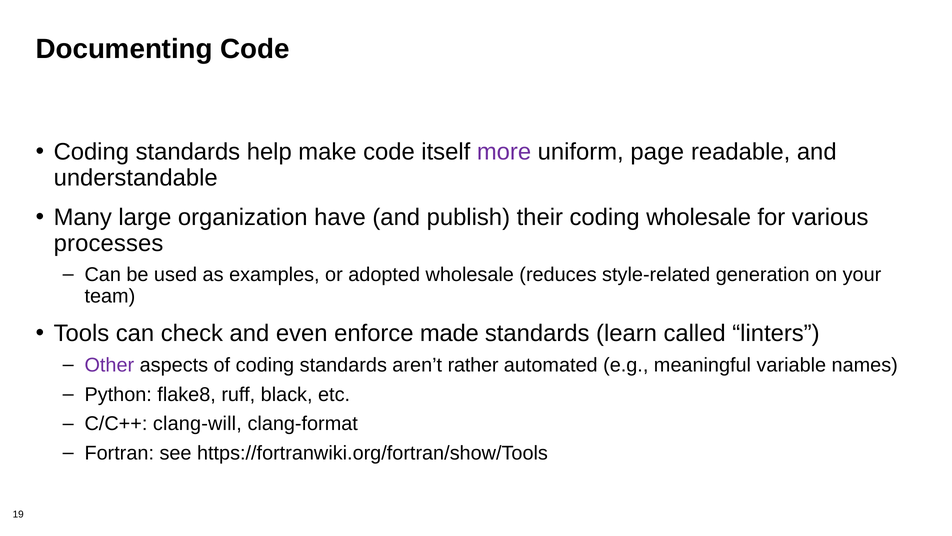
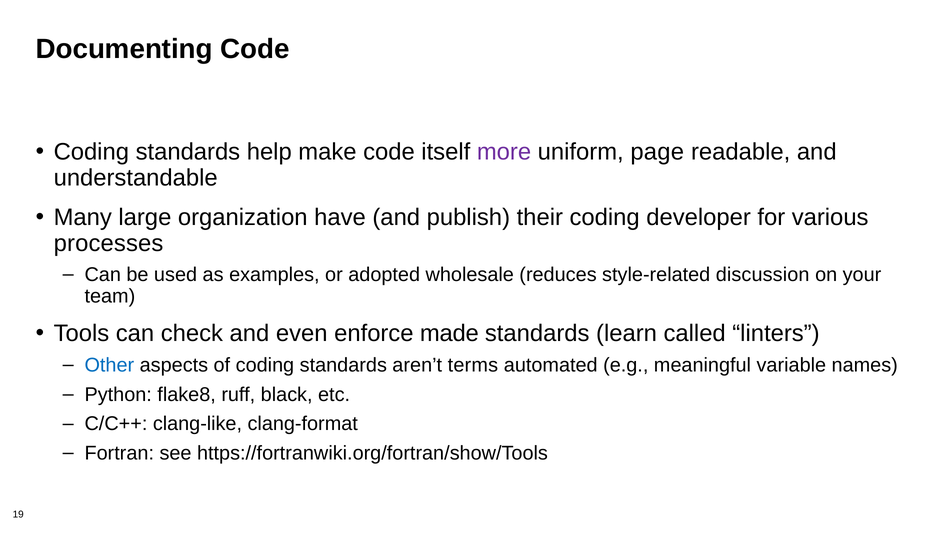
coding wholesale: wholesale -> developer (699, 217)
generation: generation -> discussion (763, 274)
Other colour: purple -> blue (109, 365)
rather: rather -> terms (473, 365)
clang-will: clang-will -> clang-like (197, 424)
